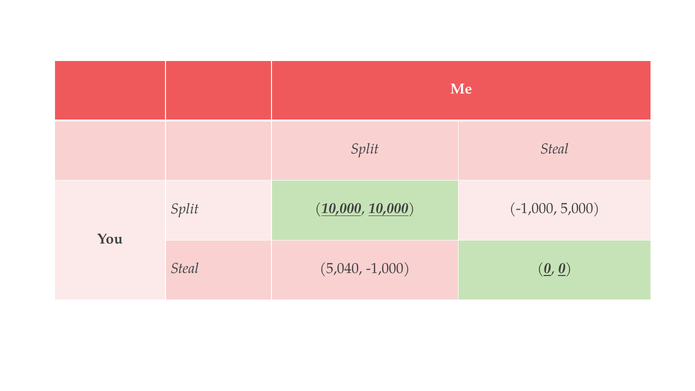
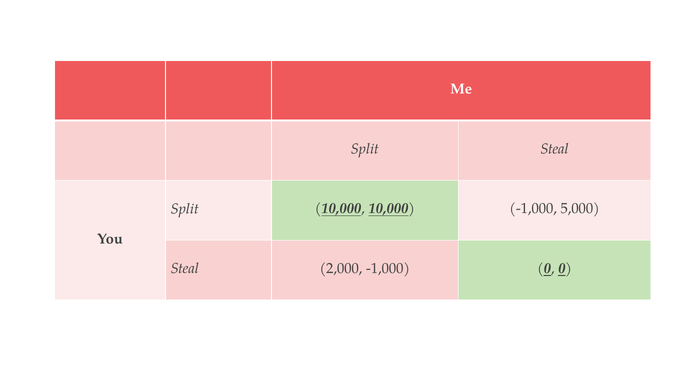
5,040: 5,040 -> 2,000 (341, 268)
